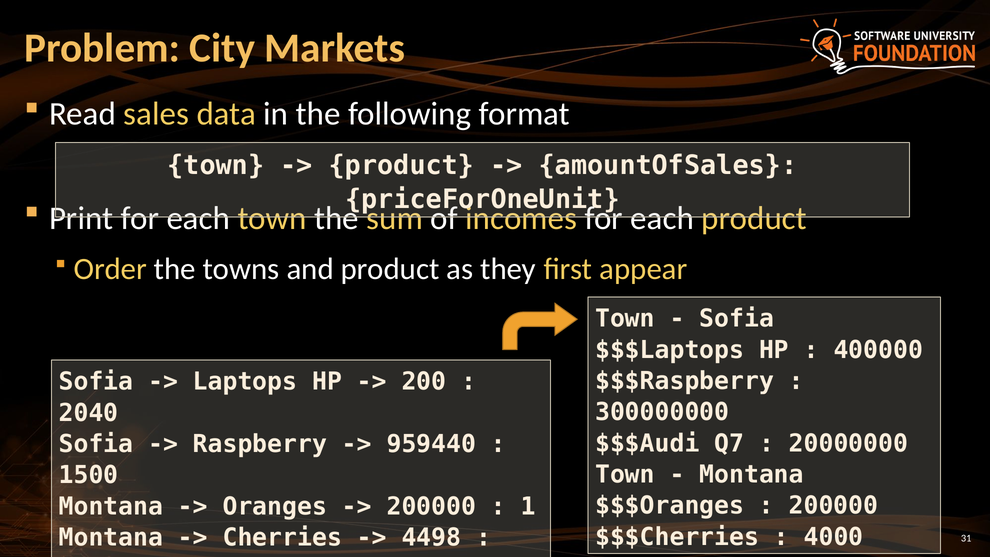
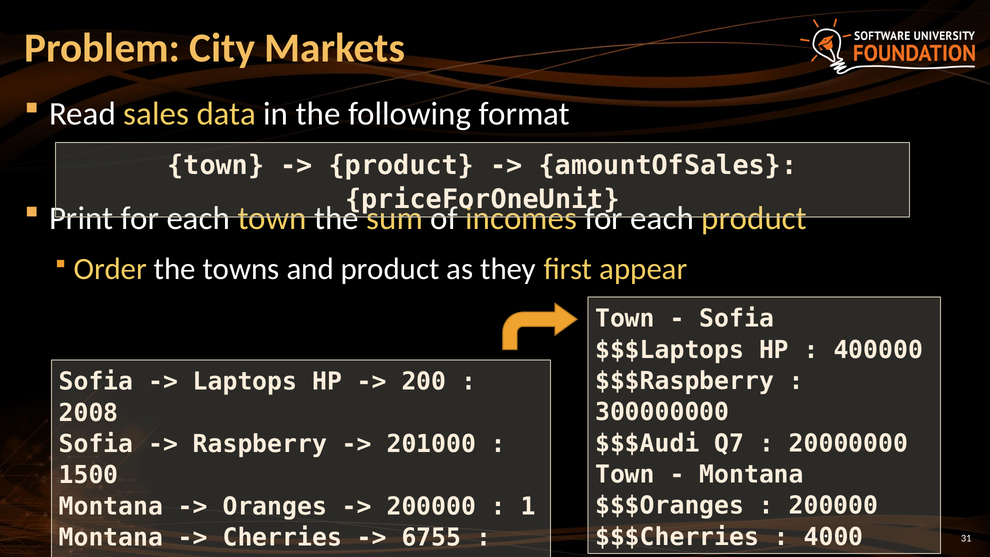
2040: 2040 -> 2008 (89, 413)
959440: 959440 -> 201000 (431, 444)
4498: 4498 -> 6755 (431, 538)
